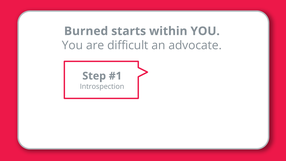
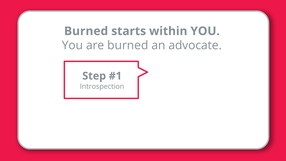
are difficult: difficult -> burned (128, 45)
